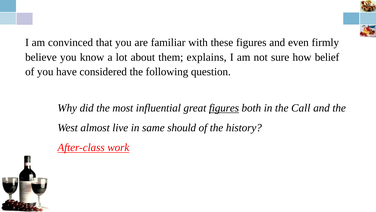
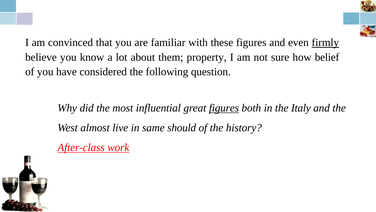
firmly underline: none -> present (325, 43)
explains: explains -> property (207, 57)
Call: Call -> Italy (301, 108)
